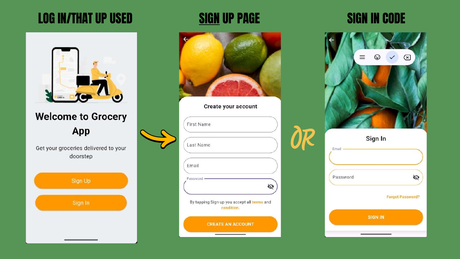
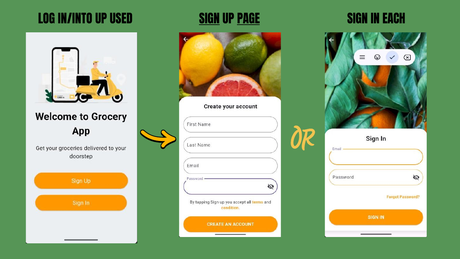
IN/THAT: IN/THAT -> IN/INTO (75, 19)
PAGE underline: none -> present (248, 19)
CODE: CODE -> EACH (394, 19)
